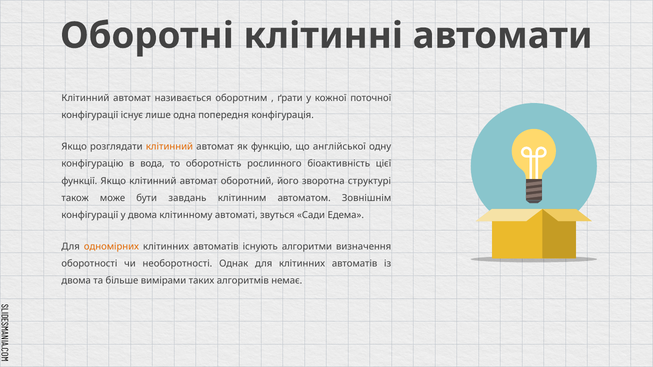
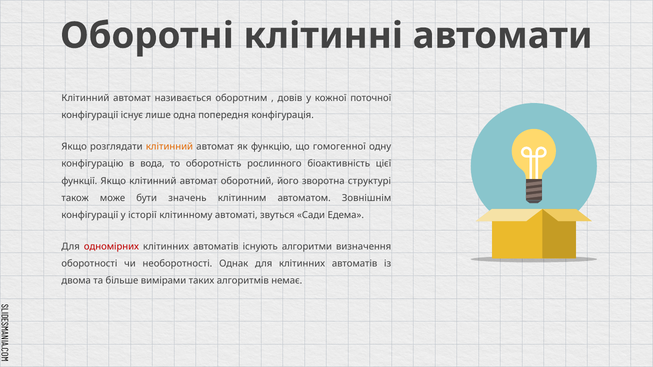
ґрати: ґрати -> довів (290, 98)
англійської: англійської -> гомогенної (339, 147)
завдань: завдань -> значень (187, 198)
у двома: двома -> історії (142, 215)
одномірних colour: orange -> red (111, 247)
